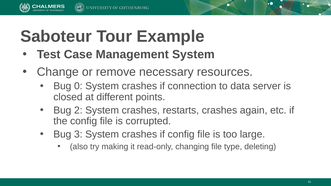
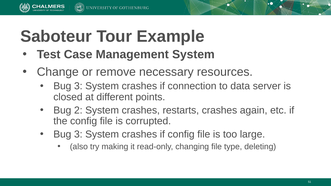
0: 0 -> 3 (78, 86)
